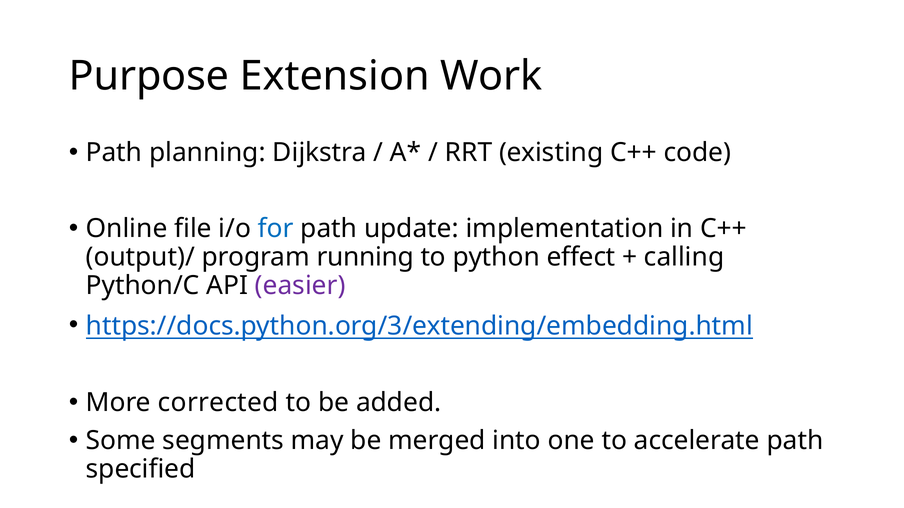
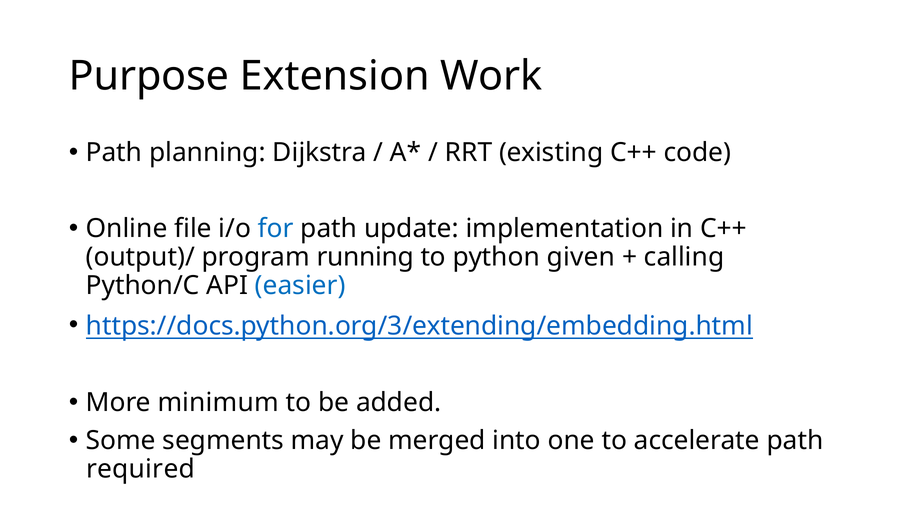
effect: effect -> given (581, 257)
easier colour: purple -> blue (300, 286)
corrected: corrected -> minimum (218, 403)
specified: specified -> required (141, 469)
